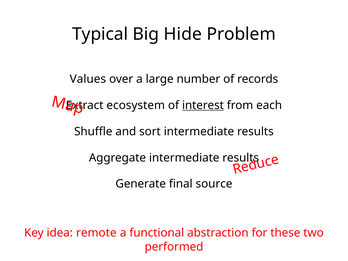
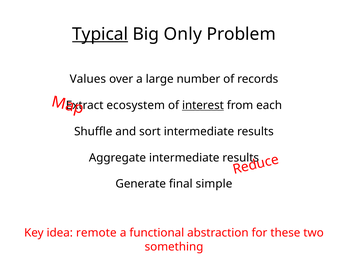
Typical underline: none -> present (100, 34)
Hide: Hide -> Only (183, 34)
source: source -> simple (214, 184)
performed: performed -> something (174, 247)
